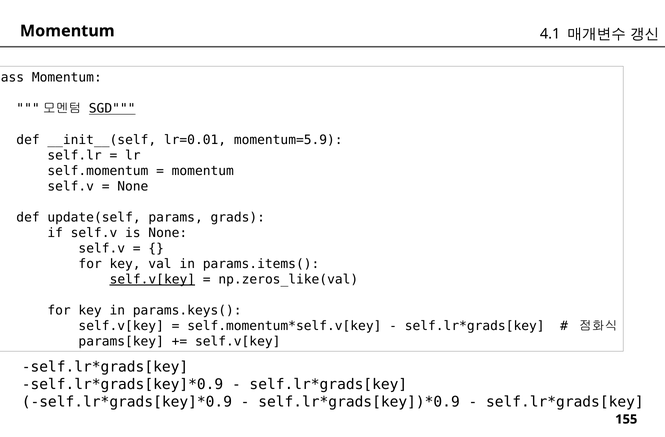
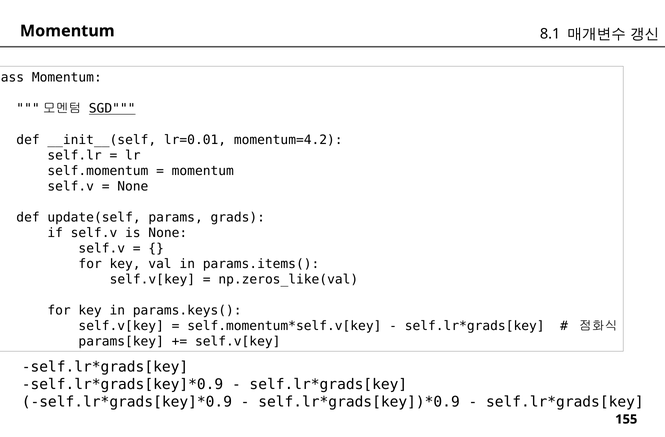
4.1: 4.1 -> 8.1 (550, 34)
momentum=5.9: momentum=5.9 -> momentum=4.2 (288, 140)
self.v[key underline: present -> none (152, 279)
